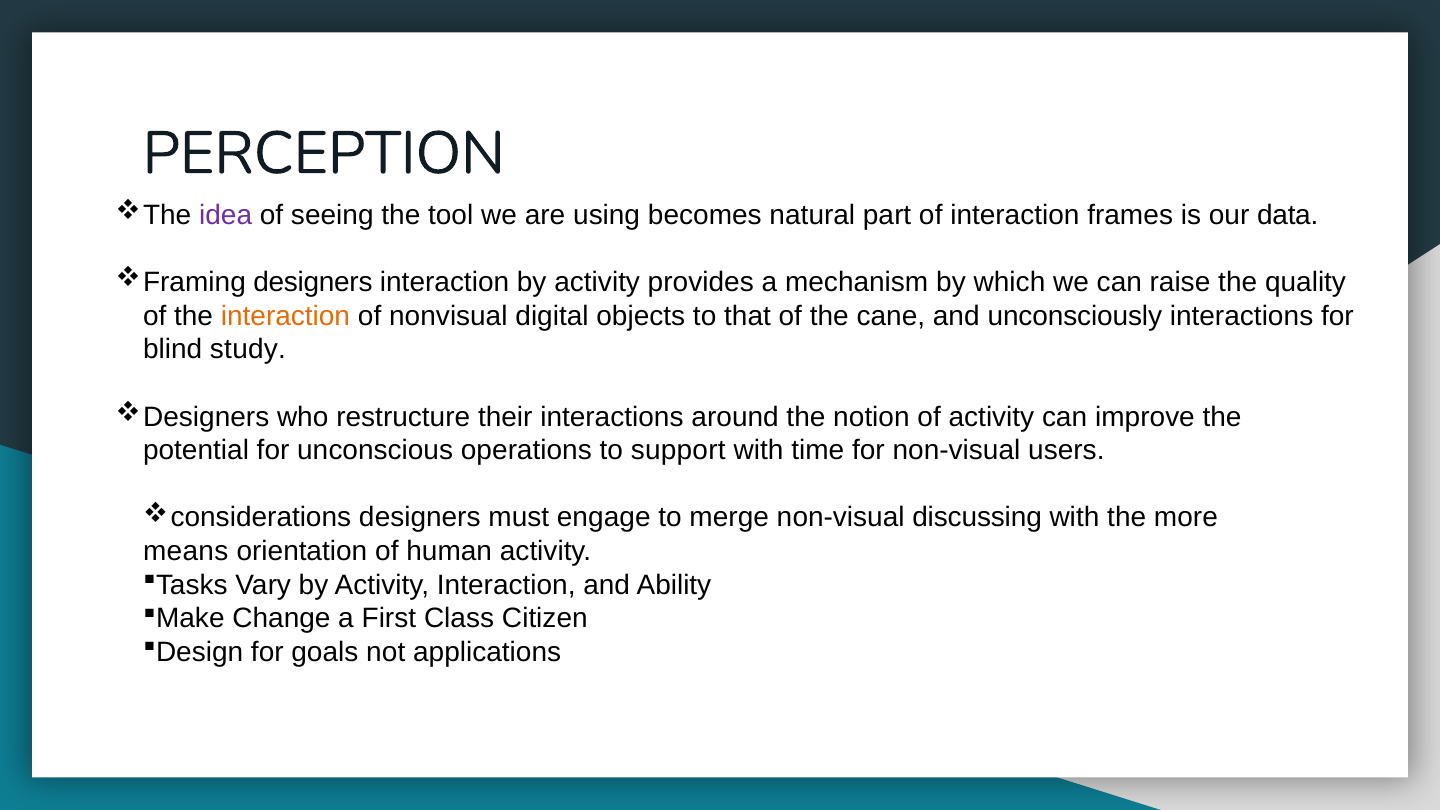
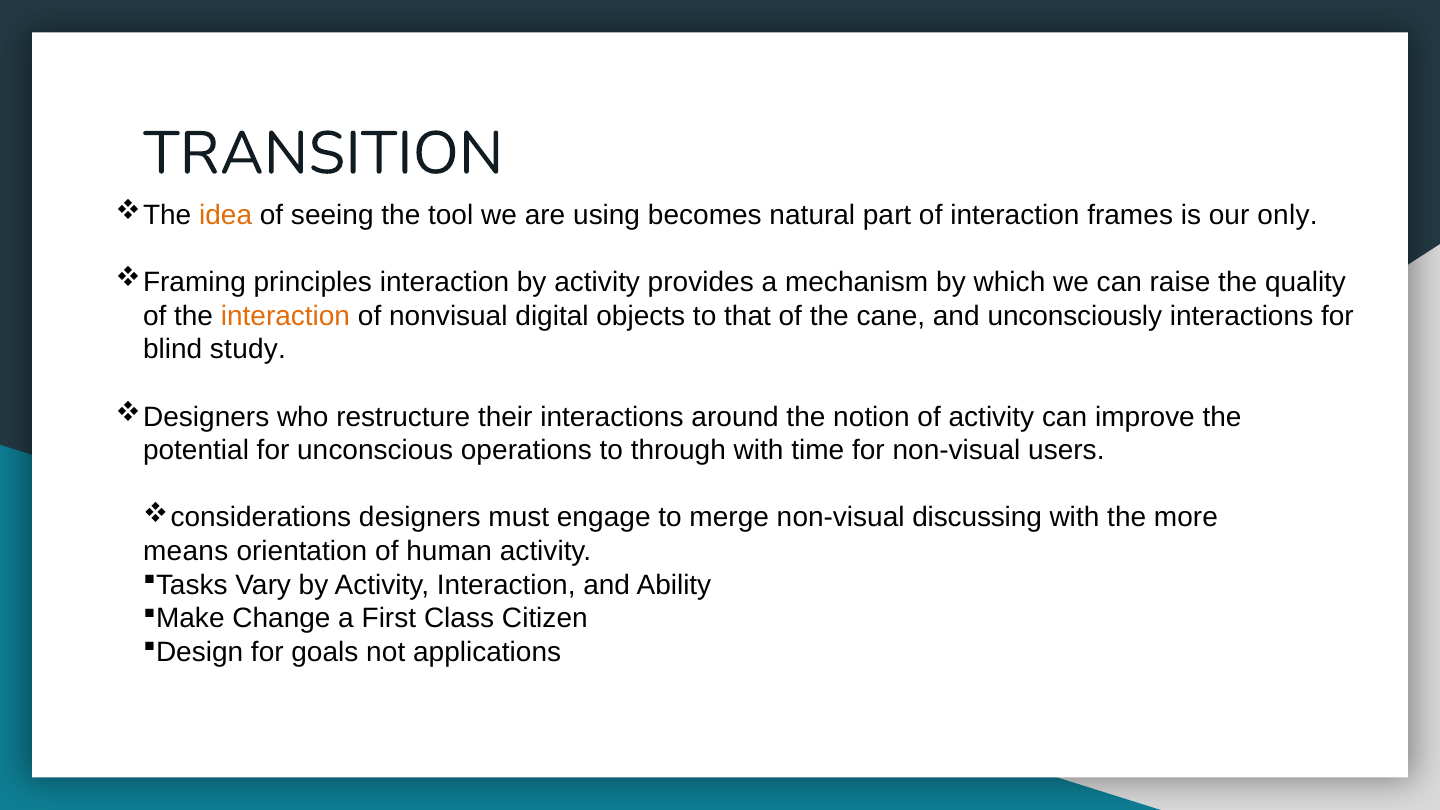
PERCEPTION: PERCEPTION -> TRANSITION (323, 153)
idea colour: purple -> orange (226, 215)
data: data -> only (1287, 215)
designers: designers -> principles (313, 282)
support: support -> through (678, 450)
